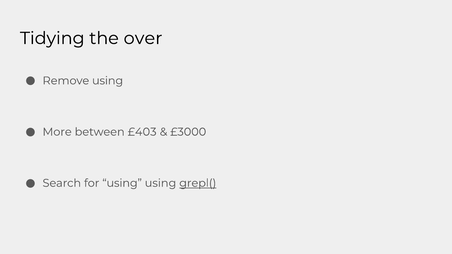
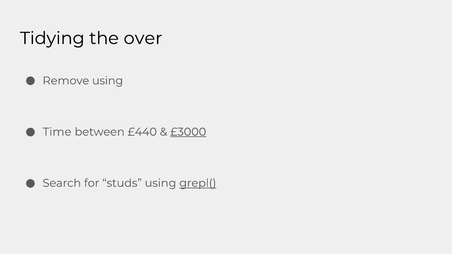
More: More -> Time (57, 132)
£403: £403 -> £440 (142, 132)
£3000 underline: none -> present (188, 132)
for using: using -> studs (122, 183)
